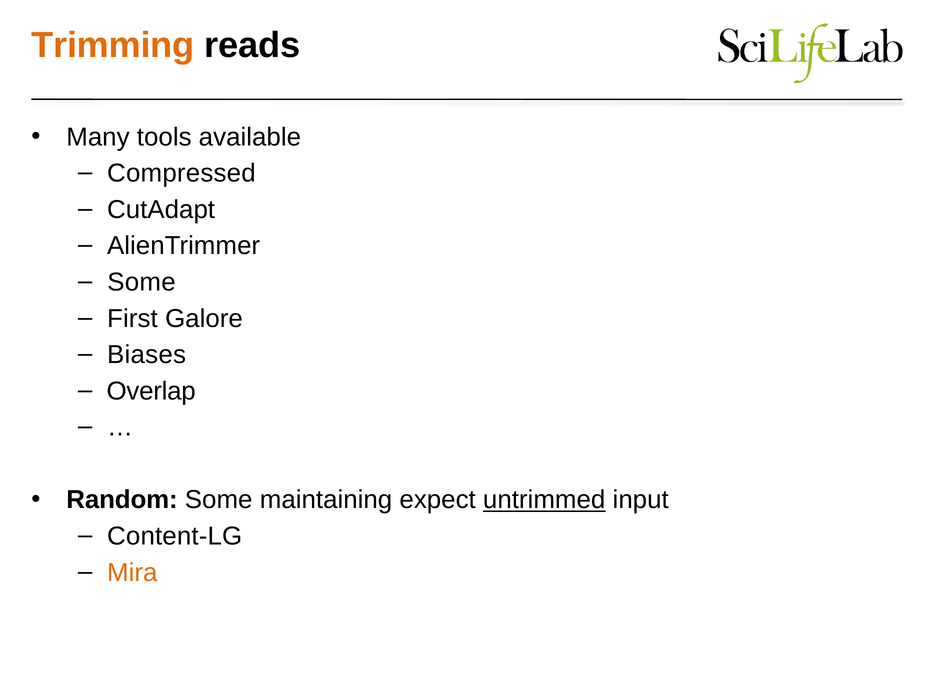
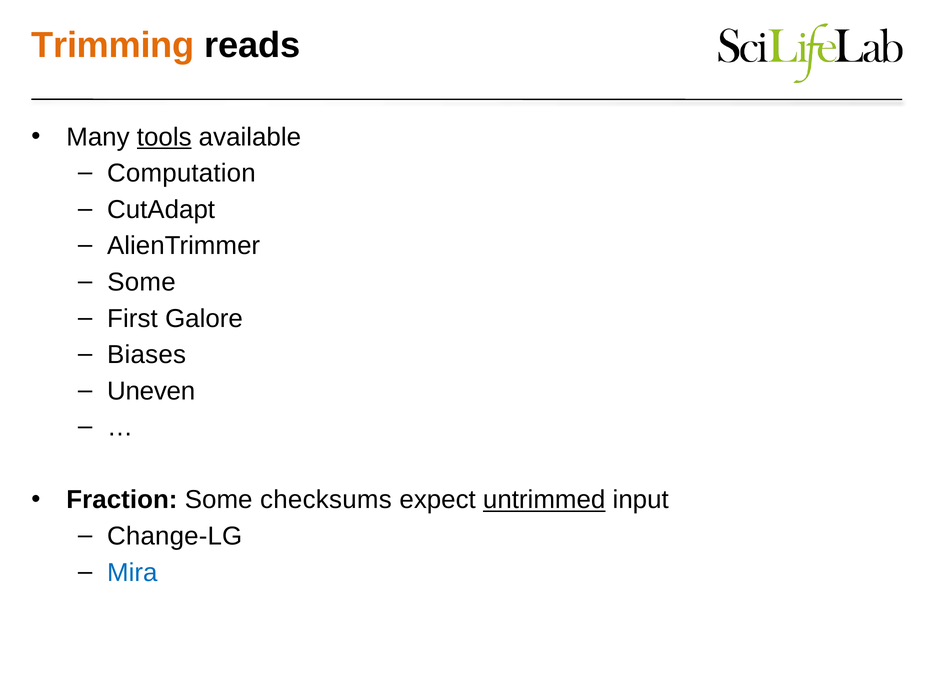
tools underline: none -> present (164, 137)
Compressed: Compressed -> Computation (181, 173)
Overlap: Overlap -> Uneven (151, 391)
Random: Random -> Fraction (122, 500)
maintaining: maintaining -> checksums (326, 500)
Content-LG: Content-LG -> Change-LG (175, 536)
Mira colour: orange -> blue (132, 573)
